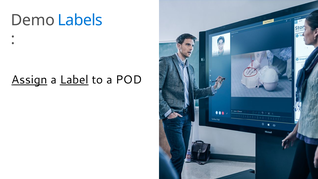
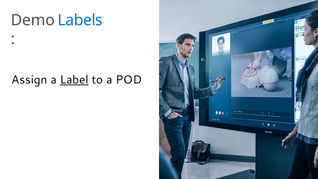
Assign underline: present -> none (29, 80)
